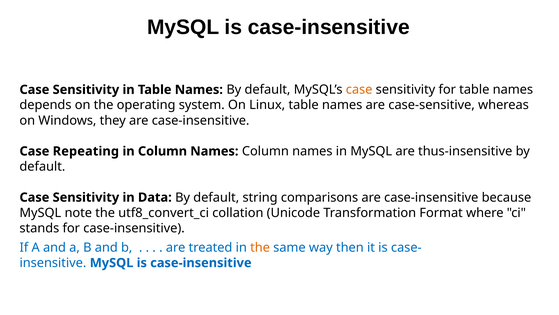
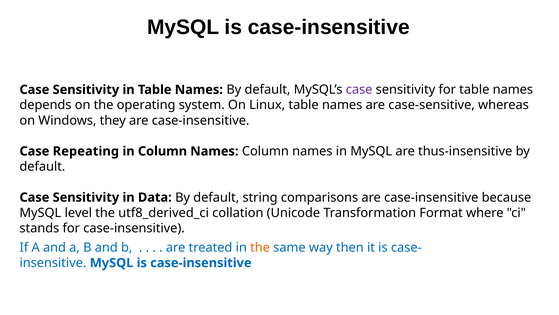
case colour: orange -> purple (359, 90)
note: note -> level (78, 212)
utf8_convert_ci: utf8_convert_ci -> utf8_derived_ci (164, 212)
